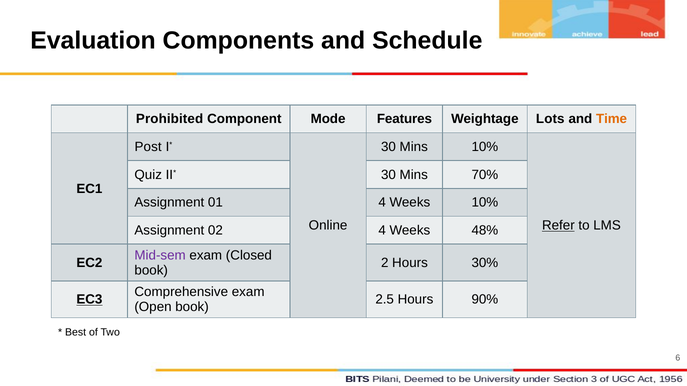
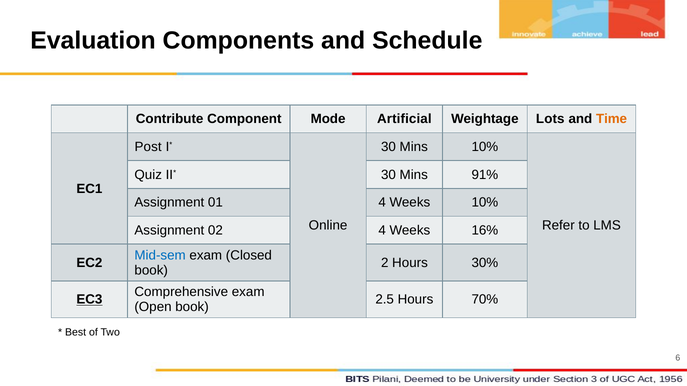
Prohibited: Prohibited -> Contribute (170, 119)
Features: Features -> Artificial (404, 119)
70%: 70% -> 91% (485, 175)
Refer underline: present -> none (558, 226)
48%: 48% -> 16% (485, 231)
Mid-sem colour: purple -> blue (160, 255)
90%: 90% -> 70% (485, 300)
